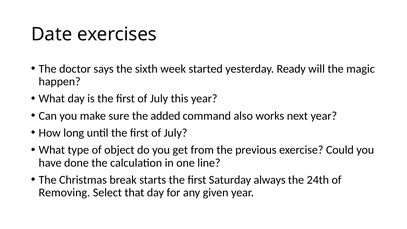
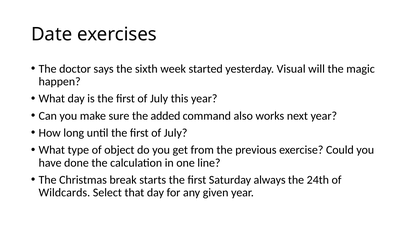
Ready: Ready -> Visual (291, 69)
Removing: Removing -> Wildcards (64, 193)
